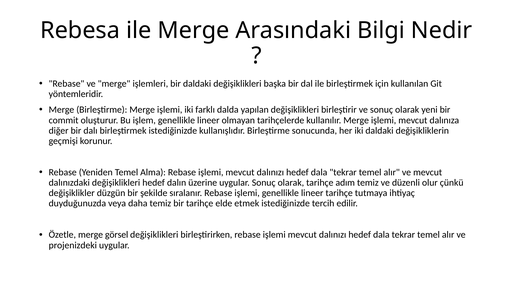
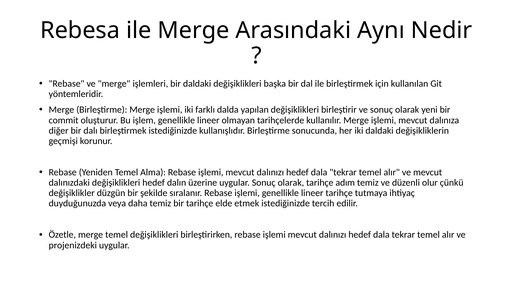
Bilgi: Bilgi -> Aynı (381, 30)
merge görsel: görsel -> temel (117, 235)
